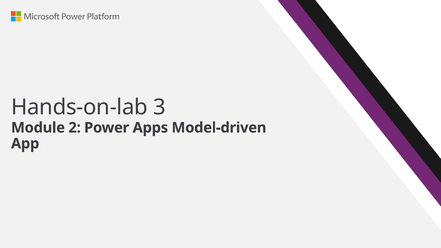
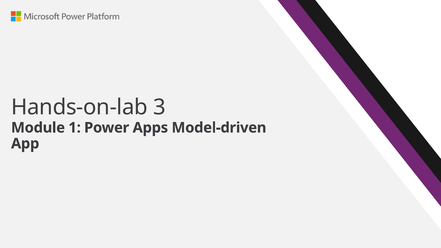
2: 2 -> 1 (75, 128)
